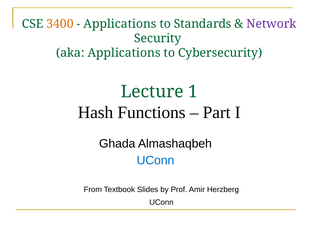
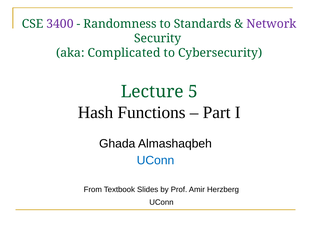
3400 colour: orange -> purple (60, 24)
Applications: Applications -> Randomness (120, 24)
aka Applications: Applications -> Complicated (124, 53)
1: 1 -> 5 (193, 92)
